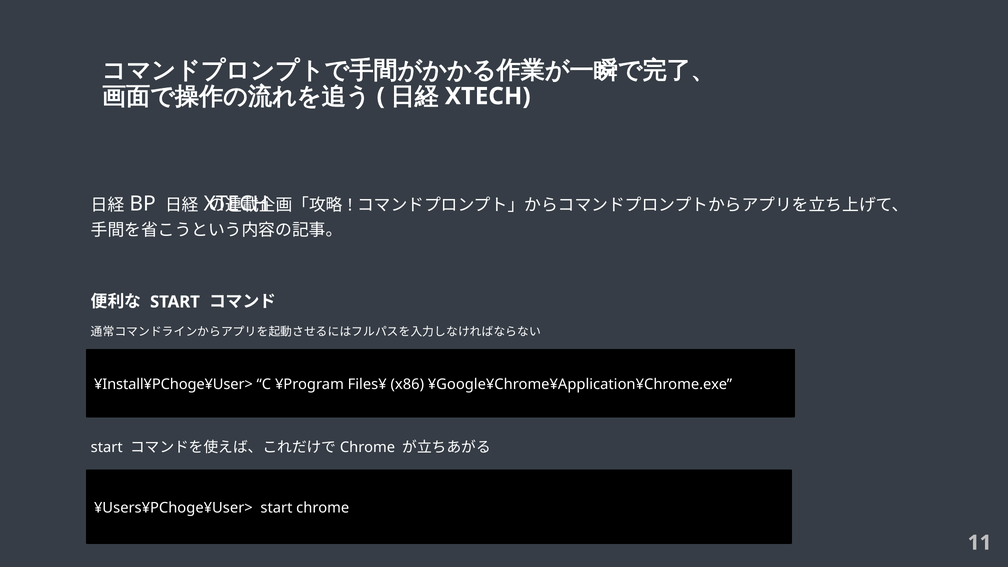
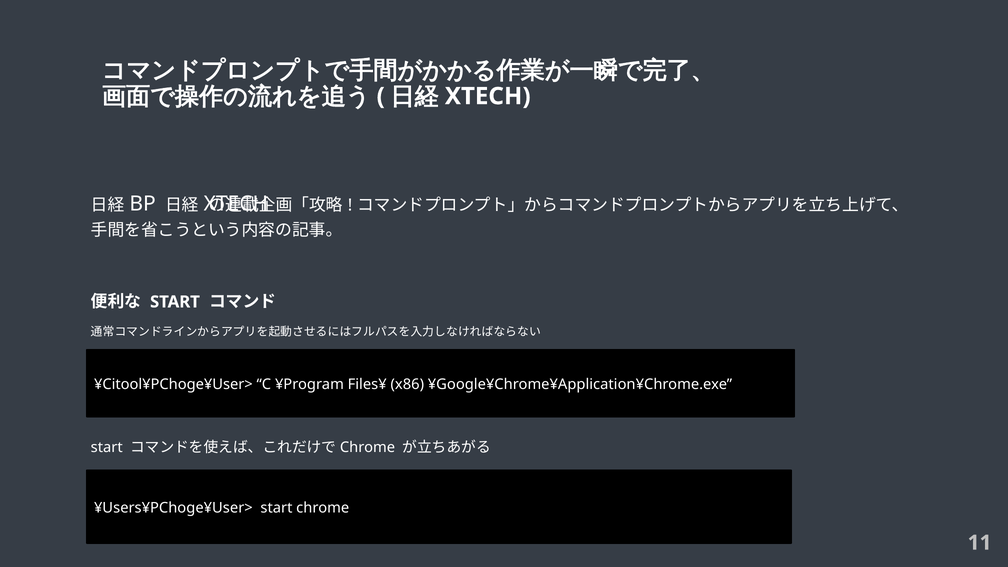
¥Install¥PChoge¥User>: ¥Install¥PChoge¥User> -> ¥Citool¥PChoge¥User> (173, 384)
